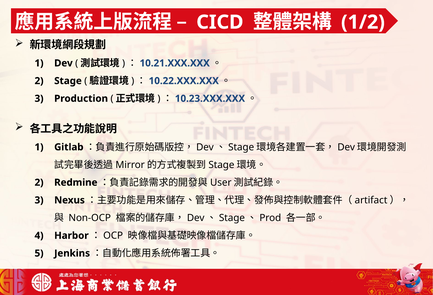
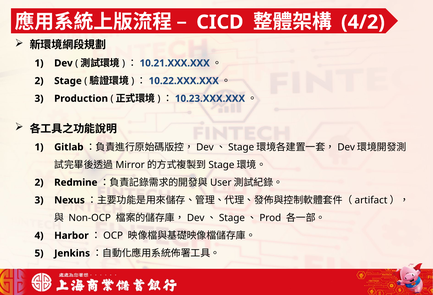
1/2: 1/2 -> 4/2 (363, 22)
